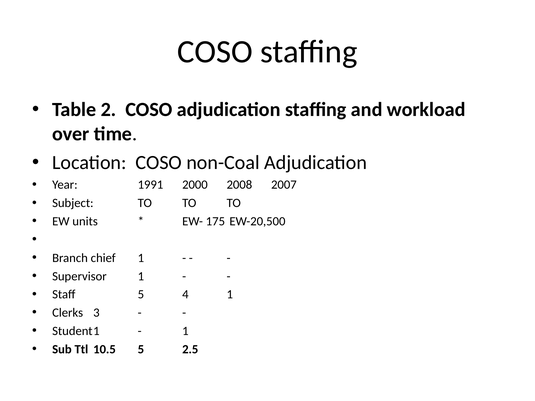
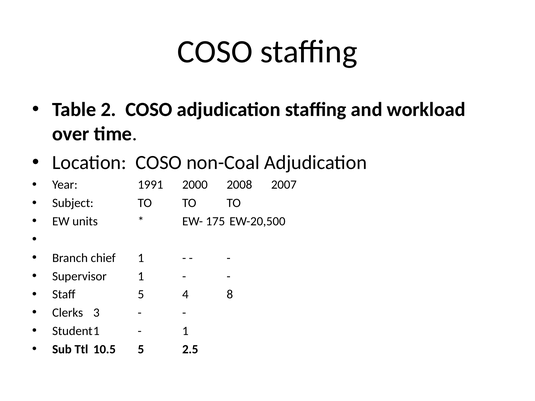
4 1: 1 -> 8 (230, 295)
